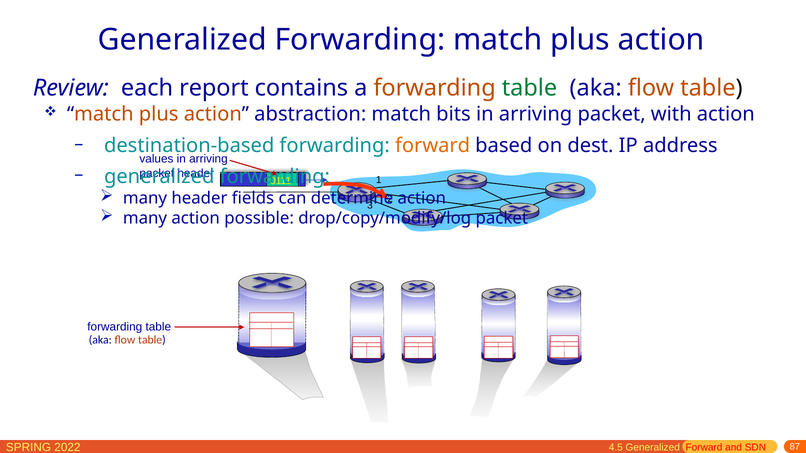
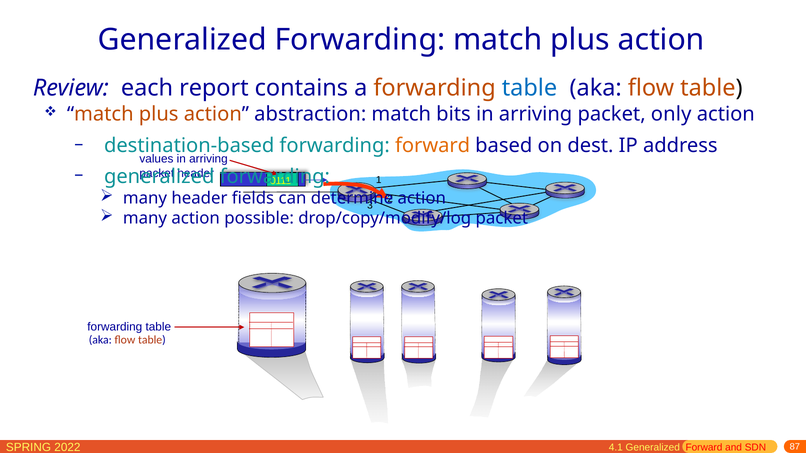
table colour: green -> blue (529, 88)
with: with -> only (671, 114)
4.5: 4.5 -> 4.1 (616, 448)
